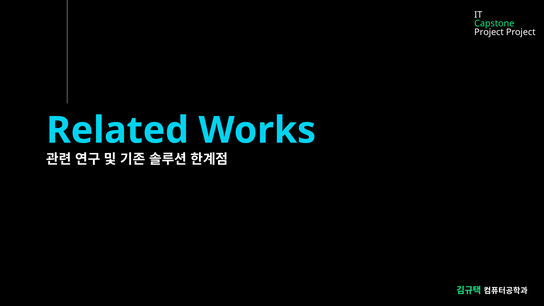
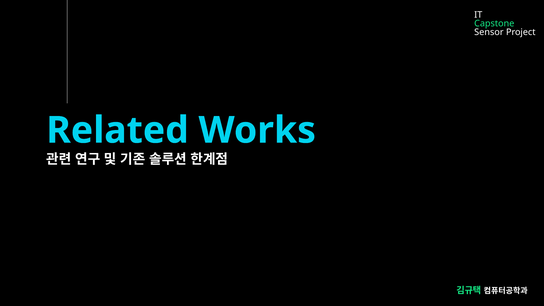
Project: Project -> Sensor (489, 32)
